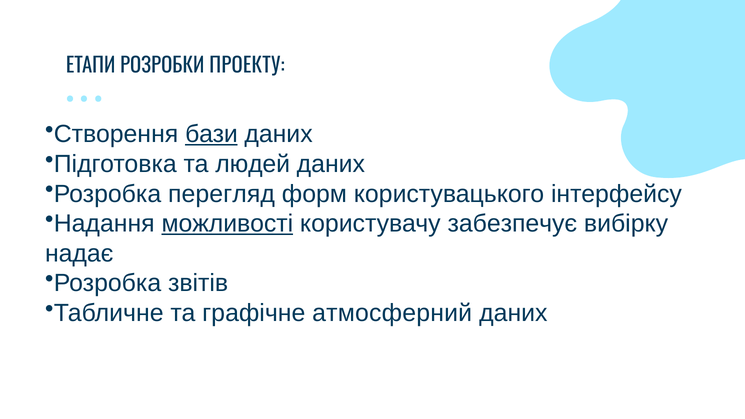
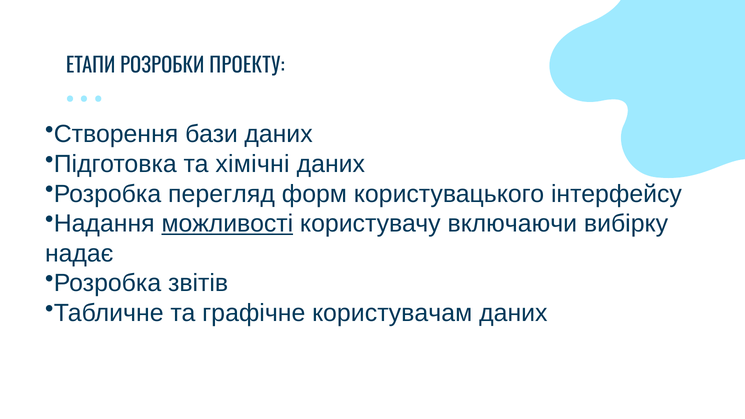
бази underline: present -> none (211, 134)
людей: людей -> хімічні (252, 164)
забезпечує: забезпечує -> включаючи (512, 224)
атмосферний: атмосферний -> користувачам (392, 313)
